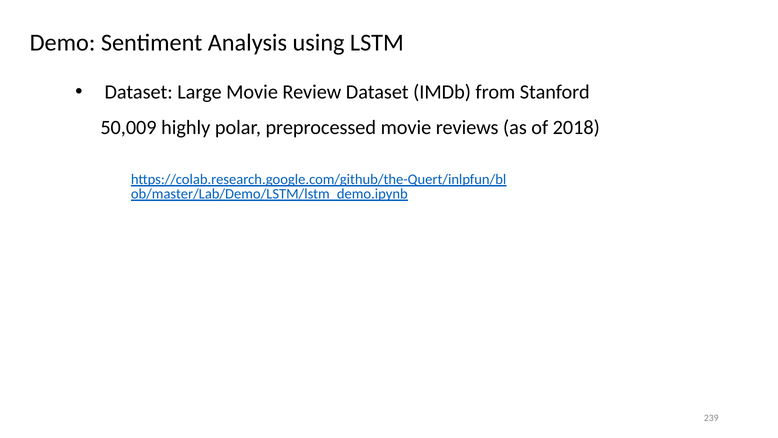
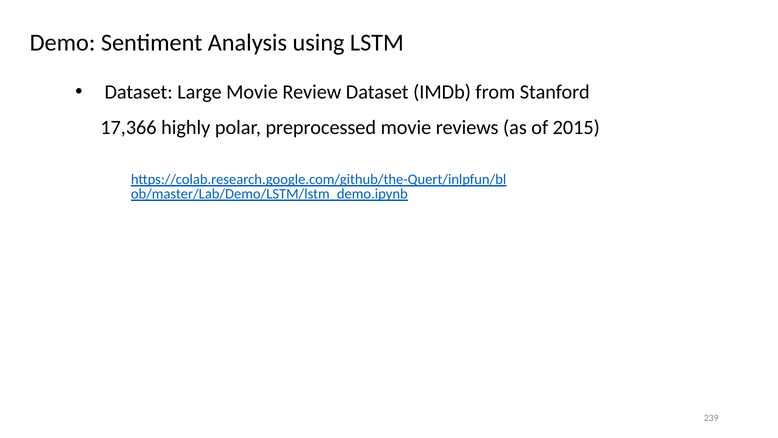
50,009: 50,009 -> 17,366 (129, 127)
2018: 2018 -> 2015 (576, 127)
